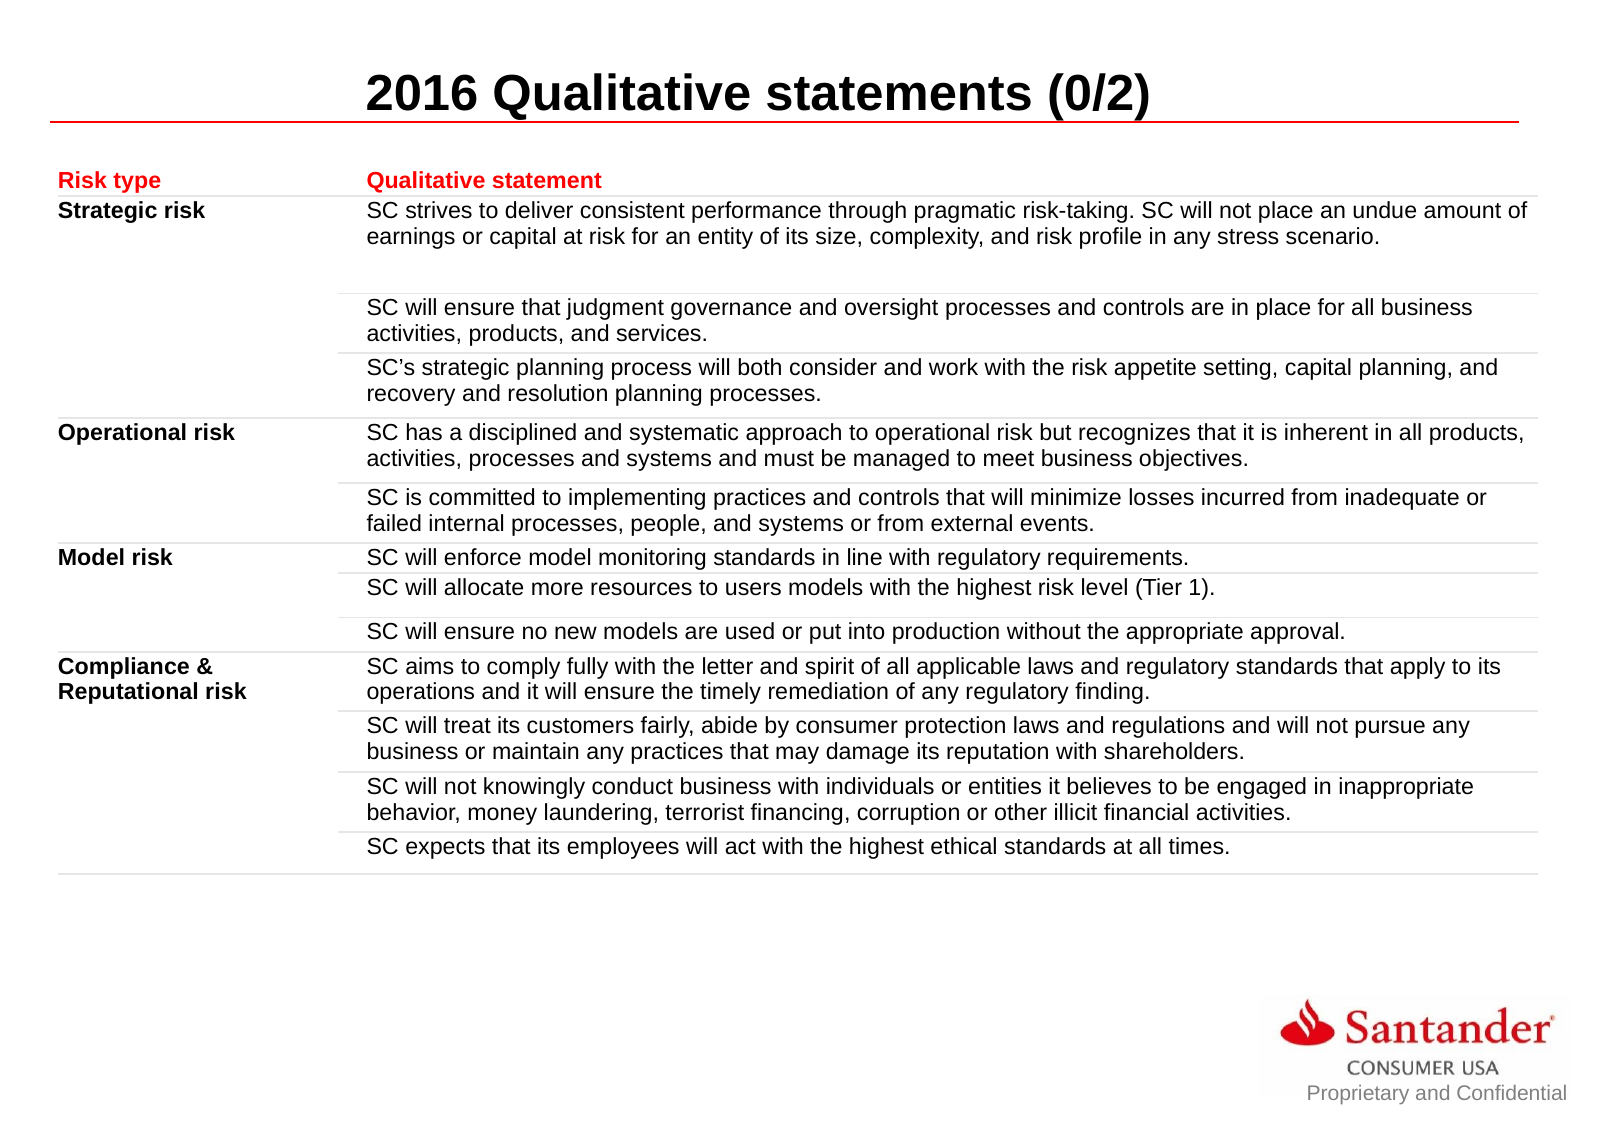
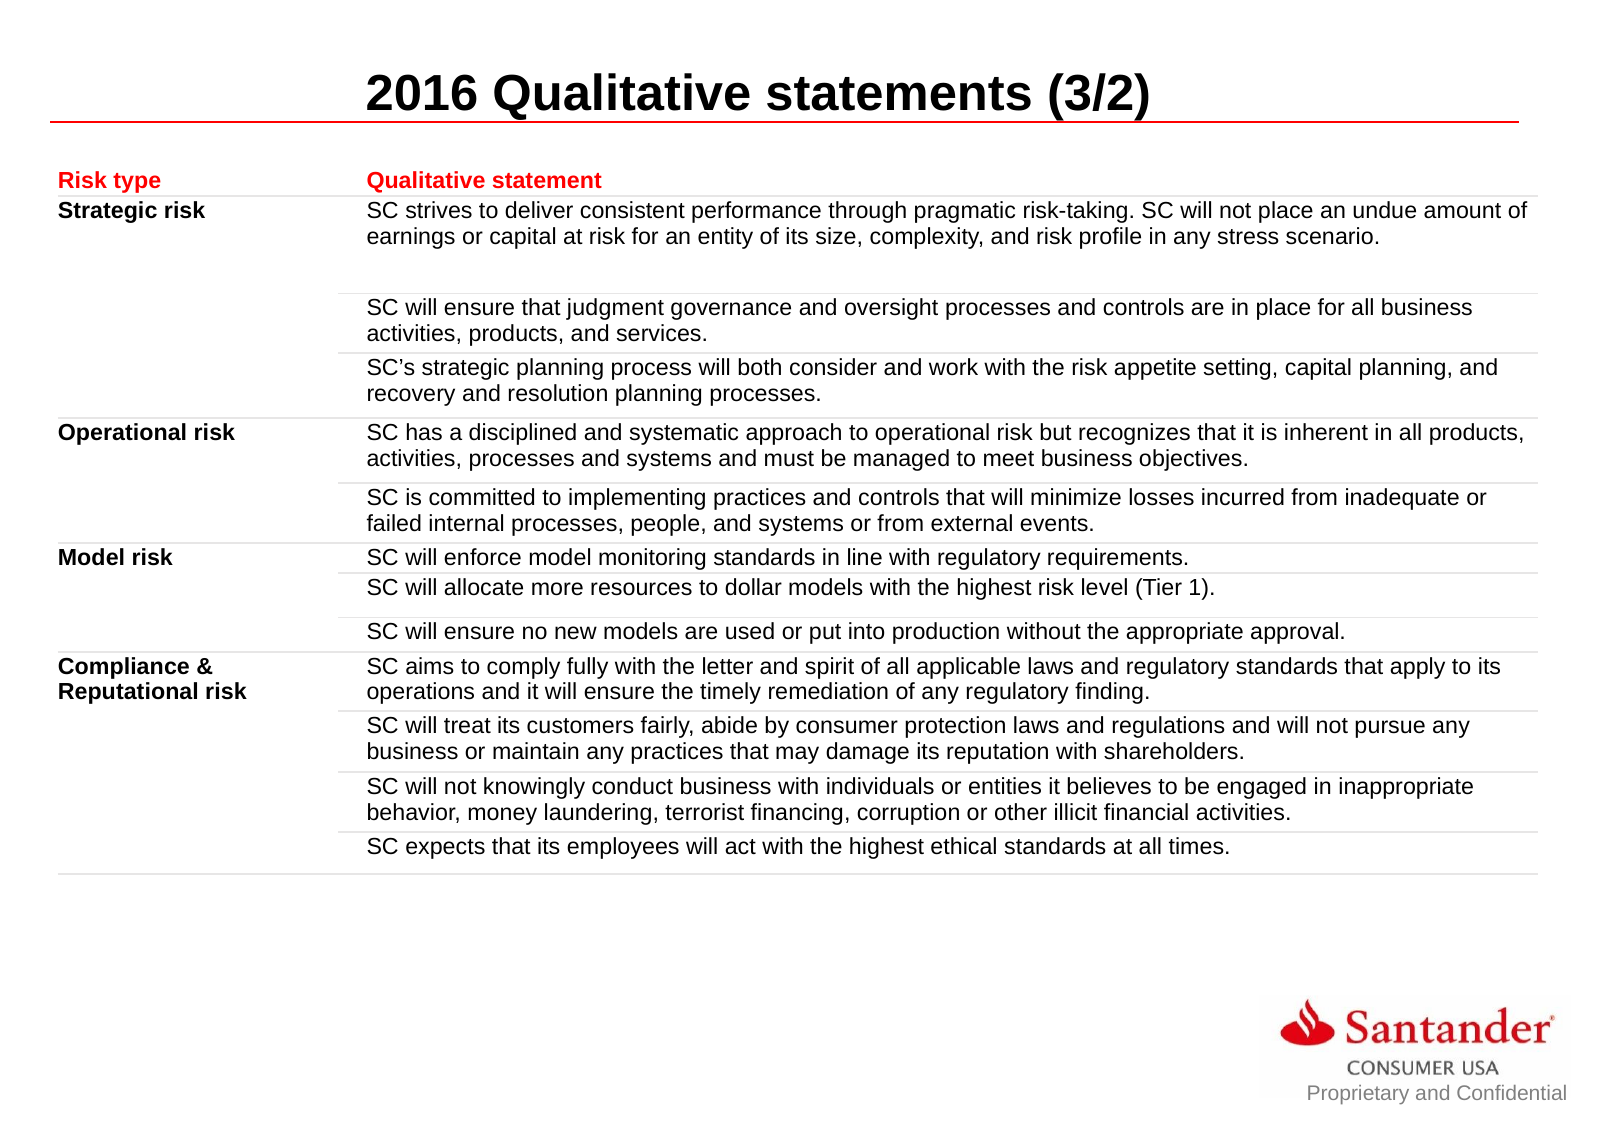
0/2: 0/2 -> 3/2 (1099, 94)
users: users -> dollar (753, 588)
